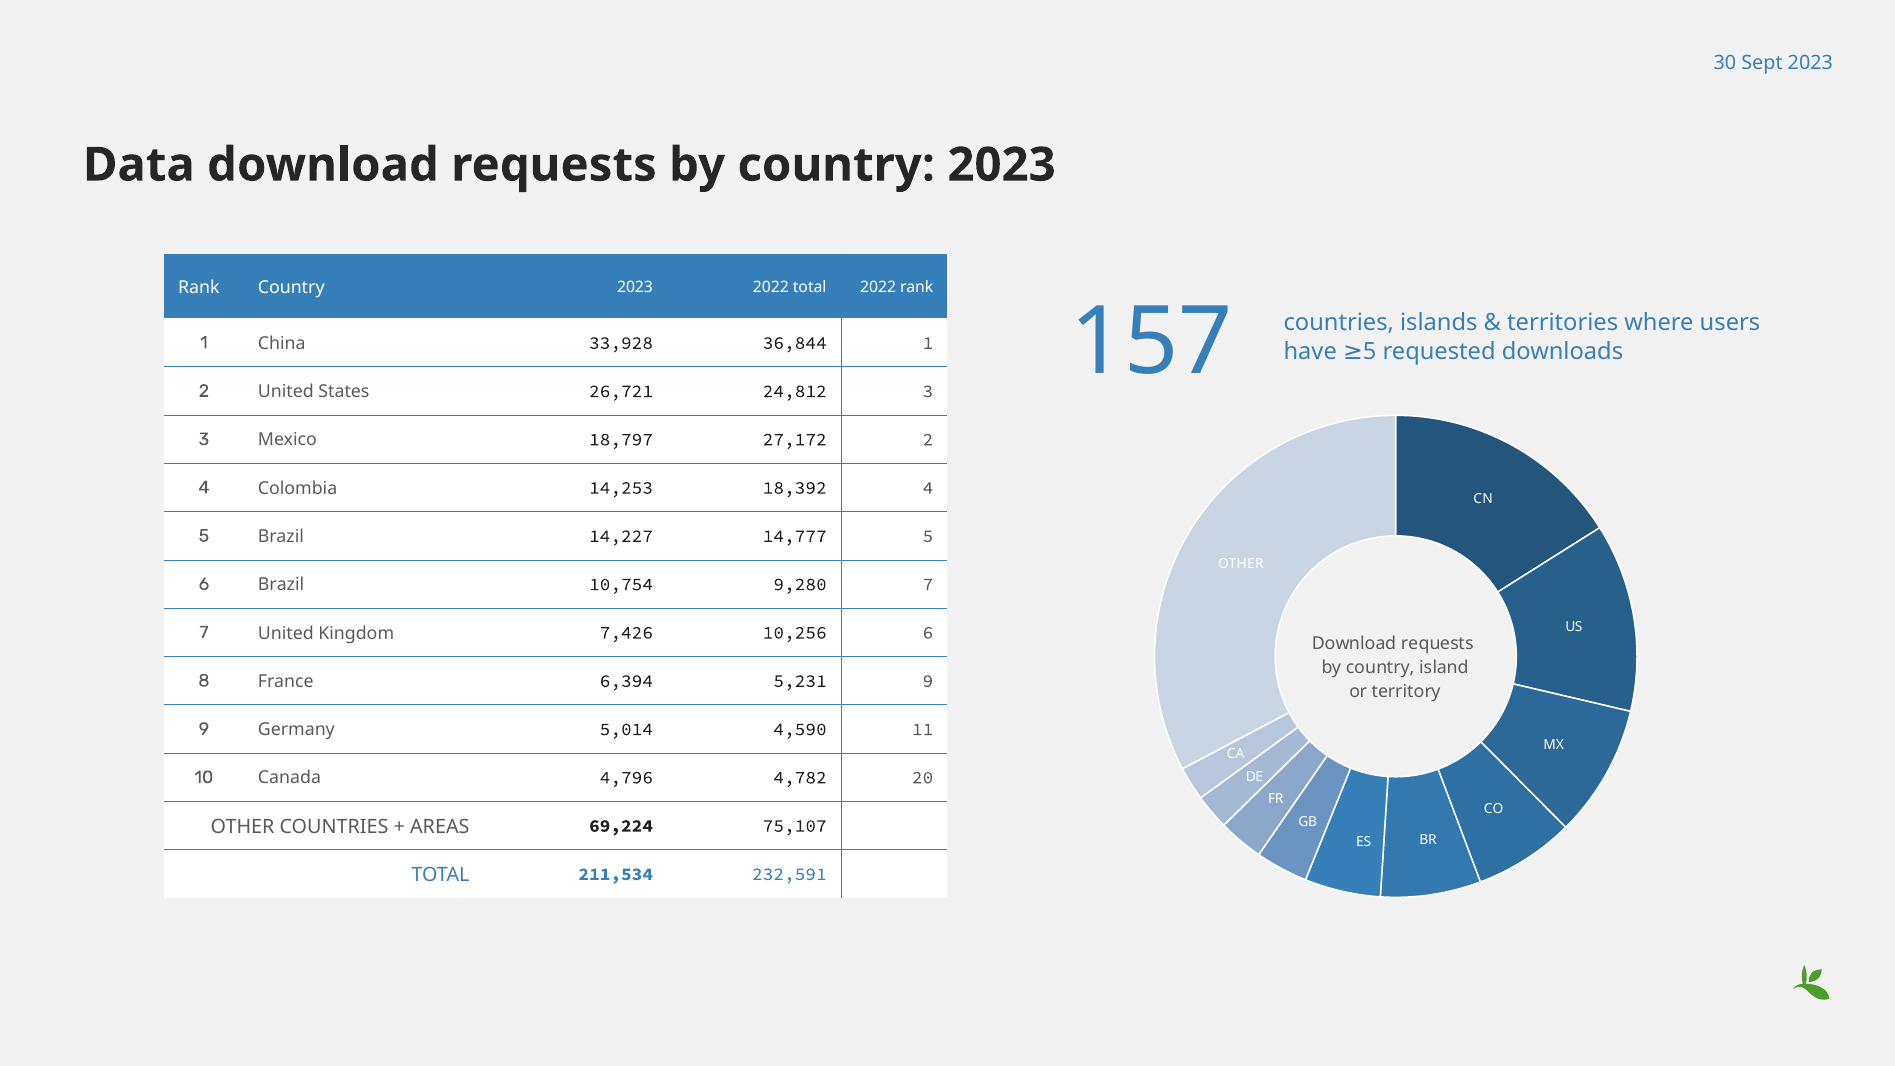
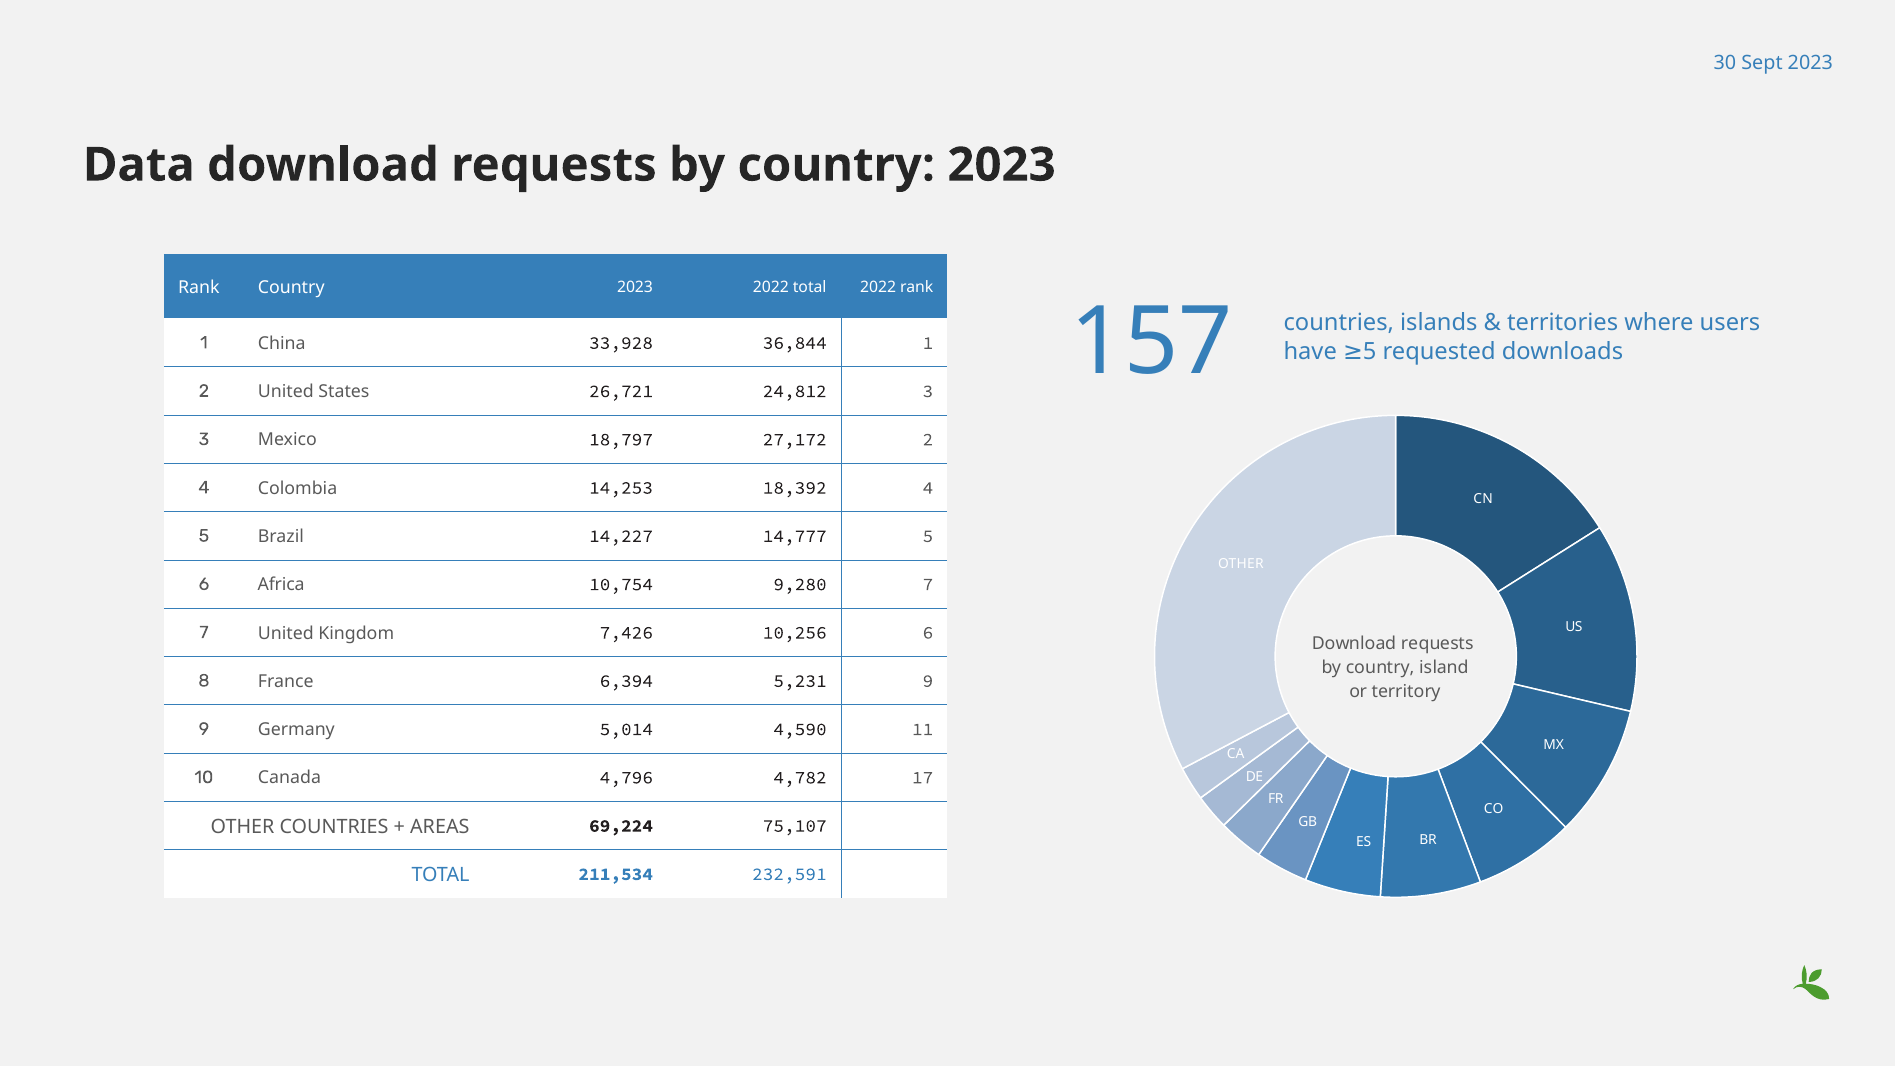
6 Brazil: Brazil -> Africa (281, 585)
20: 20 -> 17 (923, 778)
